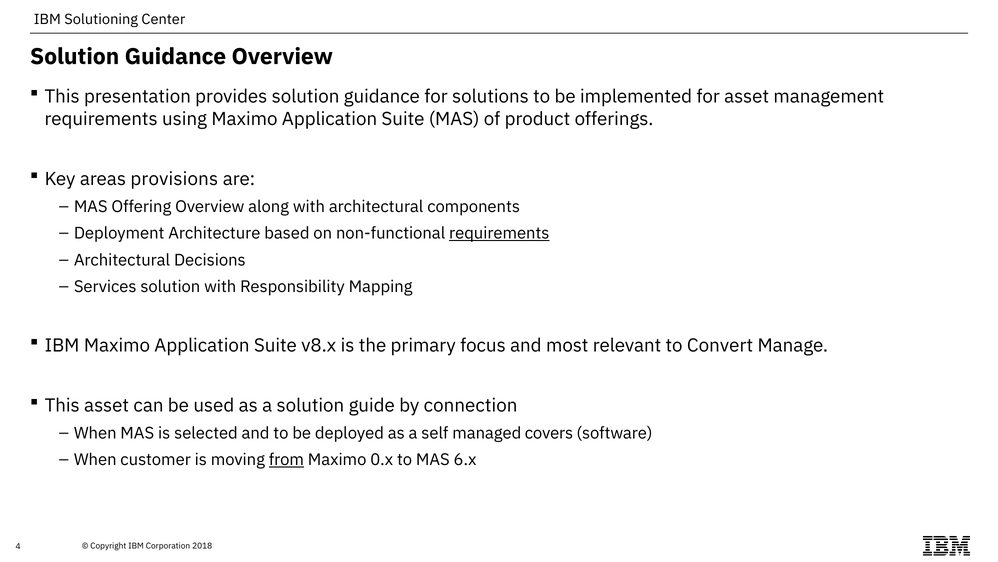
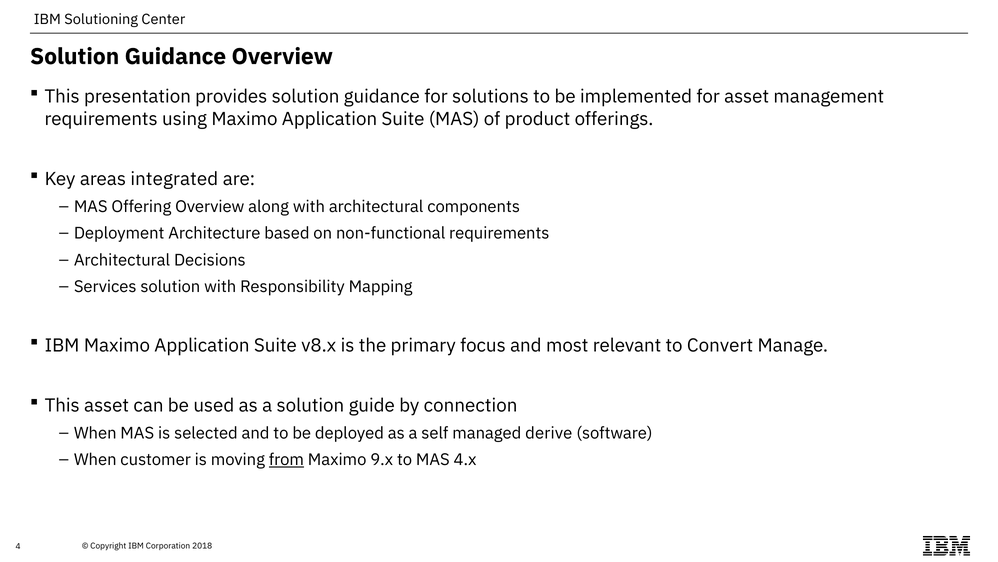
provisions: provisions -> integrated (174, 179)
requirements underline: present -> none (499, 233)
covers: covers -> derive (549, 433)
0.x: 0.x -> 9.x (382, 459)
6.x: 6.x -> 4.x (465, 459)
